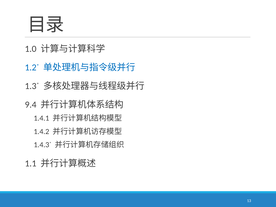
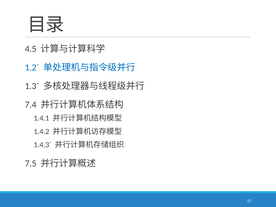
1.0: 1.0 -> 4.5 (31, 49)
9.4: 9.4 -> 7.4 (31, 105)
1.1: 1.1 -> 7.5 (31, 163)
